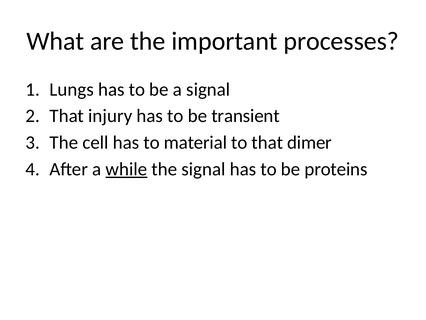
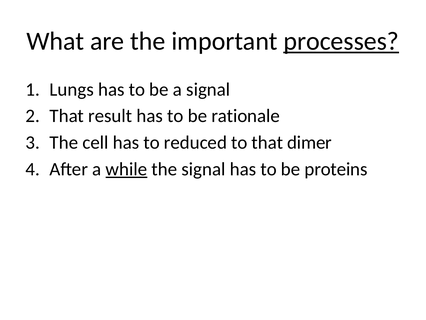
processes underline: none -> present (341, 41)
injury: injury -> result (110, 116)
transient: transient -> rationale (246, 116)
material: material -> reduced (195, 142)
